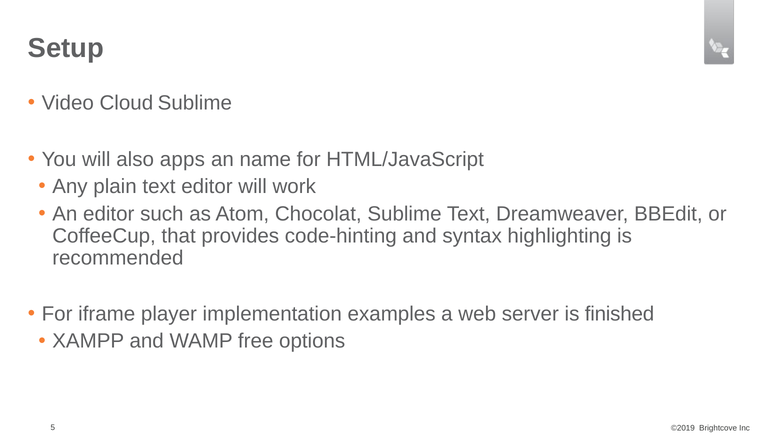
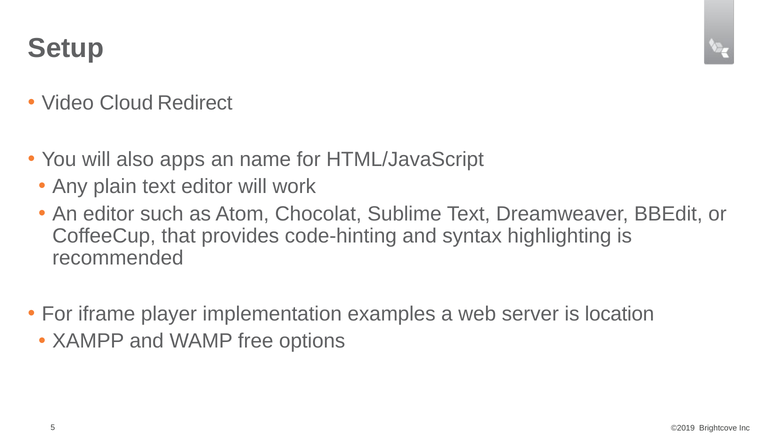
Cloud Sublime: Sublime -> Redirect (195, 103)
finished: finished -> location (619, 314)
